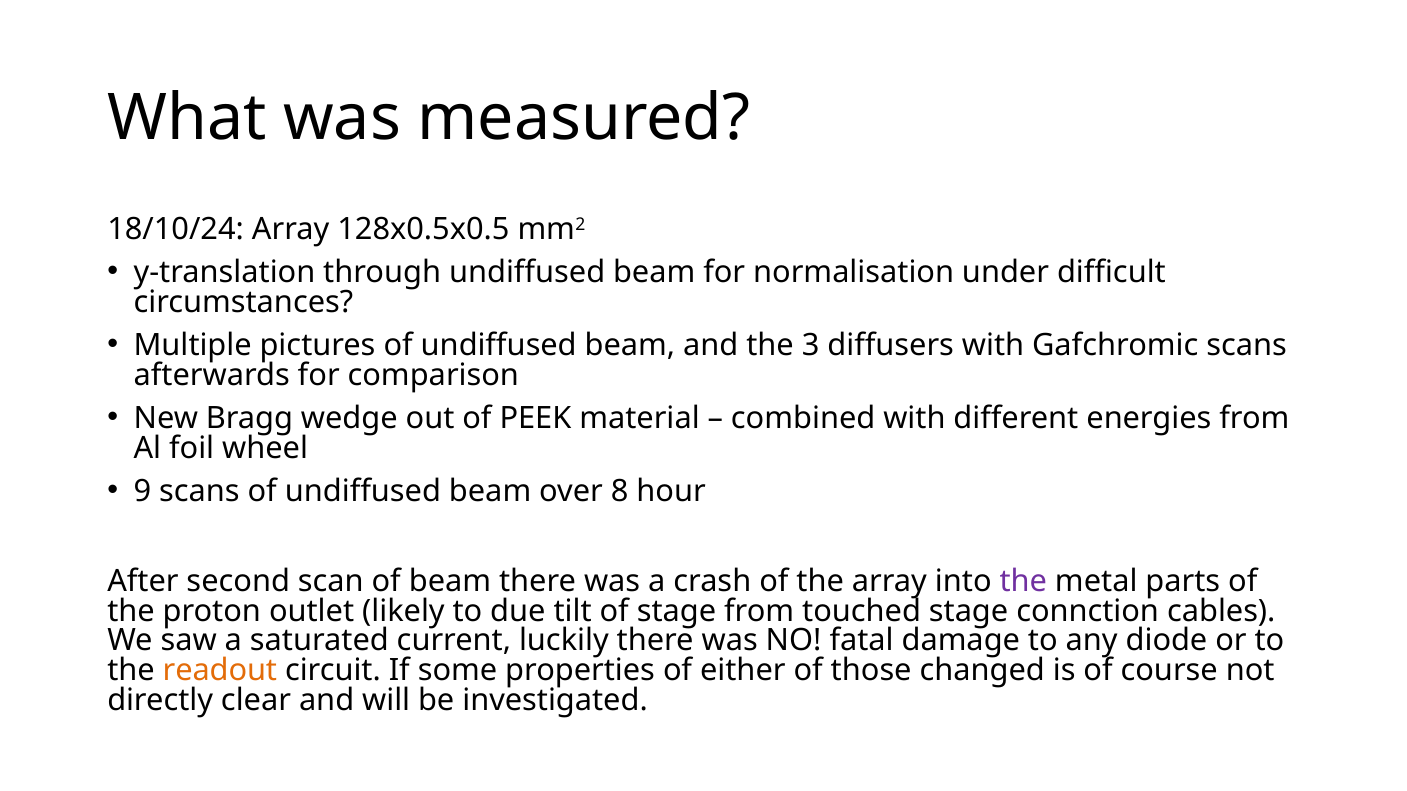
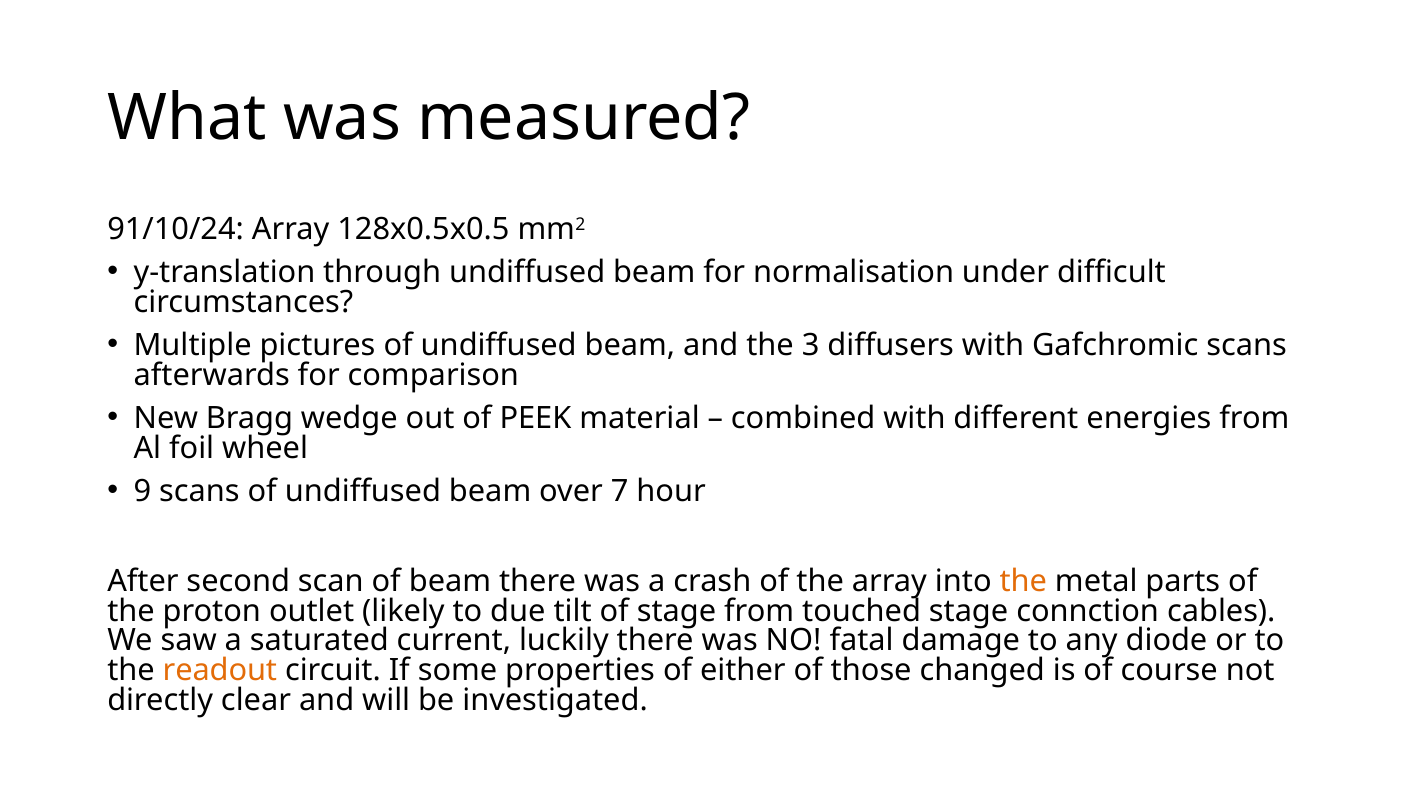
18/10/24: 18/10/24 -> 91/10/24 (176, 230)
8: 8 -> 7 (620, 492)
the colour: purple -> orange (1023, 581)
